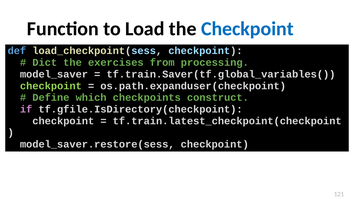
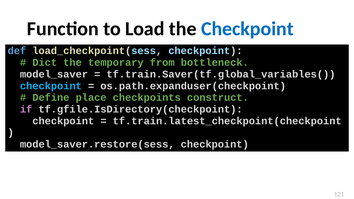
exercises: exercises -> temporary (116, 63)
processing: processing -> bottleneck (215, 63)
checkpoint colour: light green -> light blue (51, 86)
which: which -> place (91, 98)
